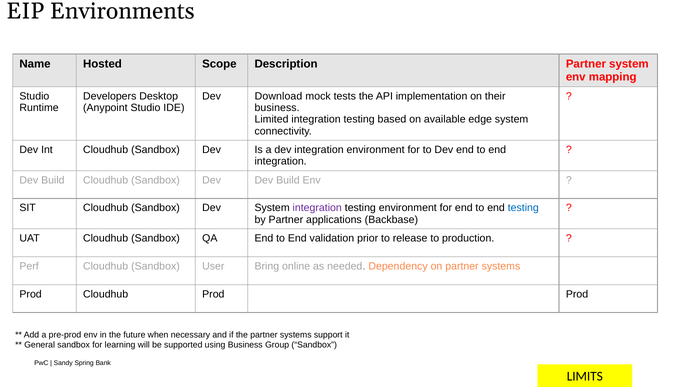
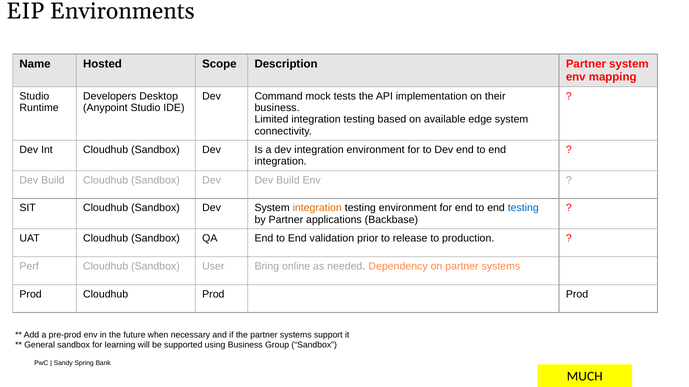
Download: Download -> Command (279, 96)
integration colour: purple -> orange (317, 208)
LIMITS: LIMITS -> MUCH (585, 377)
